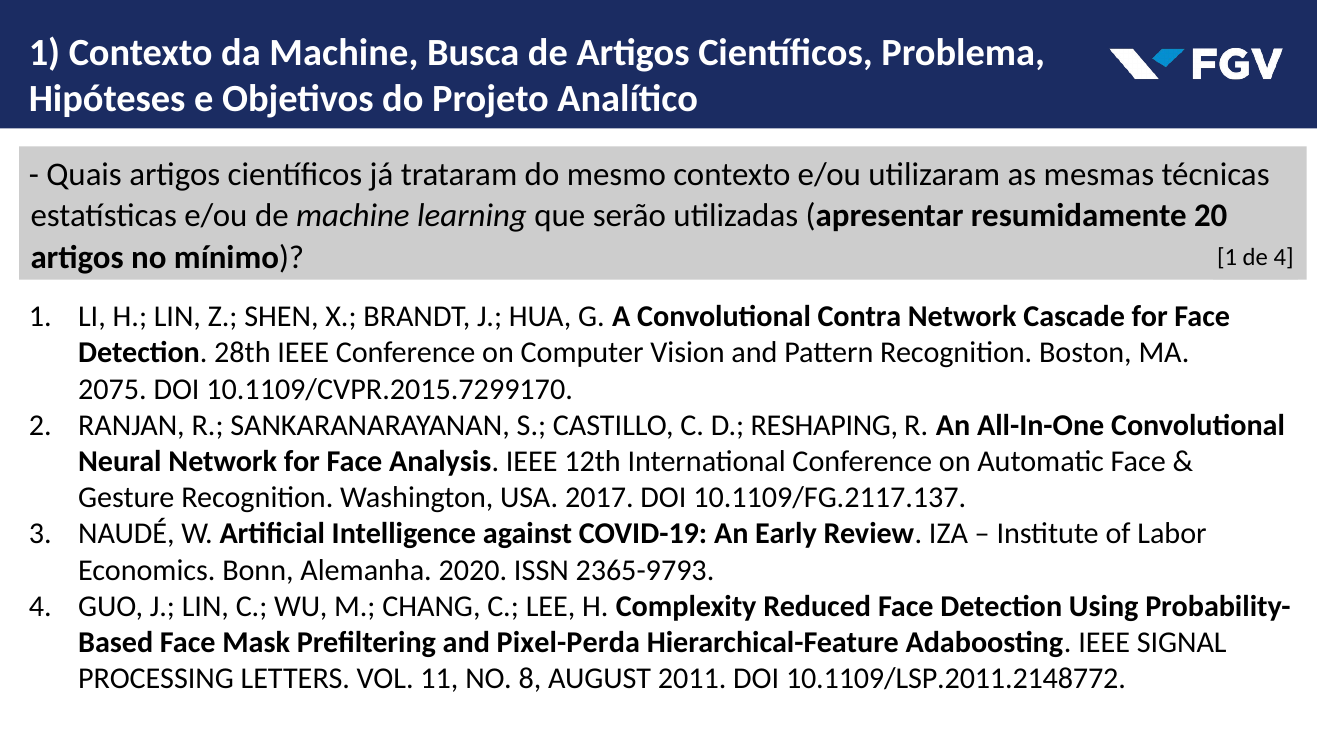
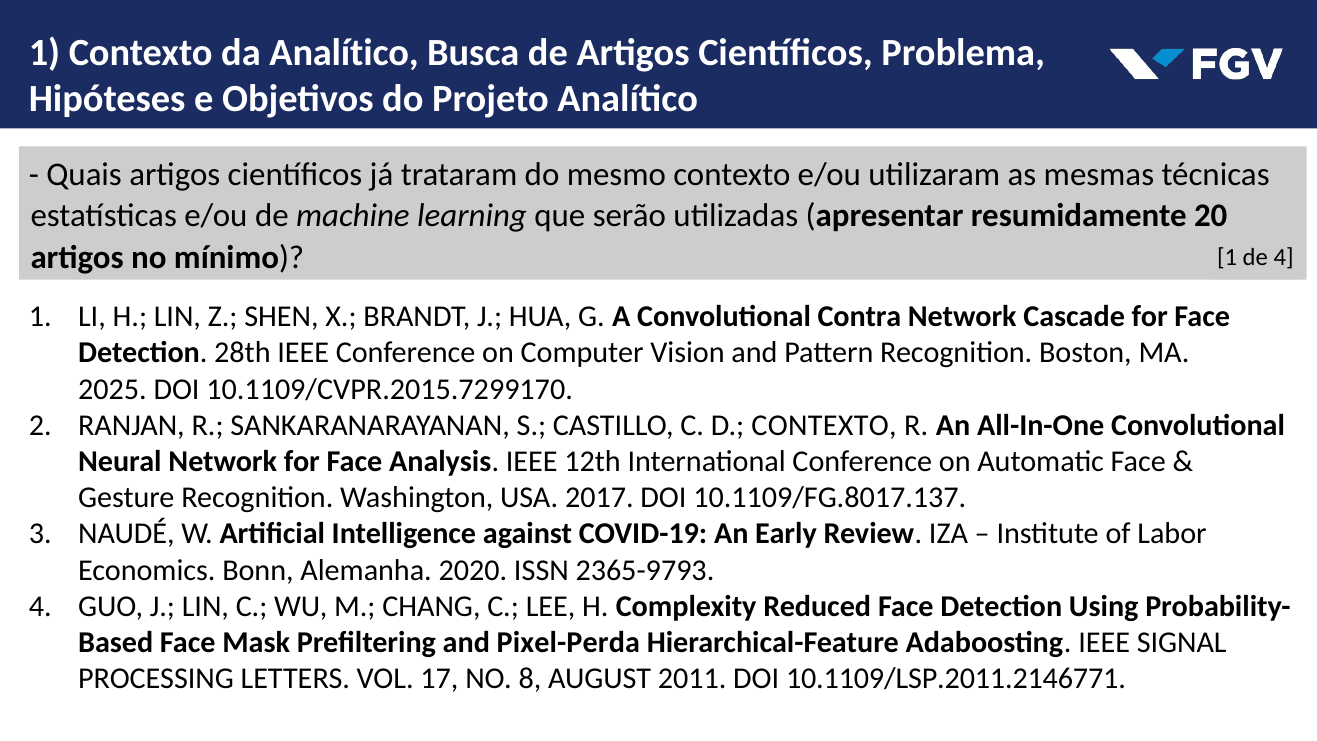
da Machine: Machine -> Analítico (344, 53)
2075: 2075 -> 2025 (113, 389)
D RESHAPING: RESHAPING -> CONTEXTO (824, 425)
10.1109/FG.2117.137: 10.1109/FG.2117.137 -> 10.1109/FG.8017.137 (830, 498)
11: 11 -> 17 (439, 679)
10.1109/LSP.2011.2148772: 10.1109/LSP.2011.2148772 -> 10.1109/LSP.2011.2146771 (956, 679)
